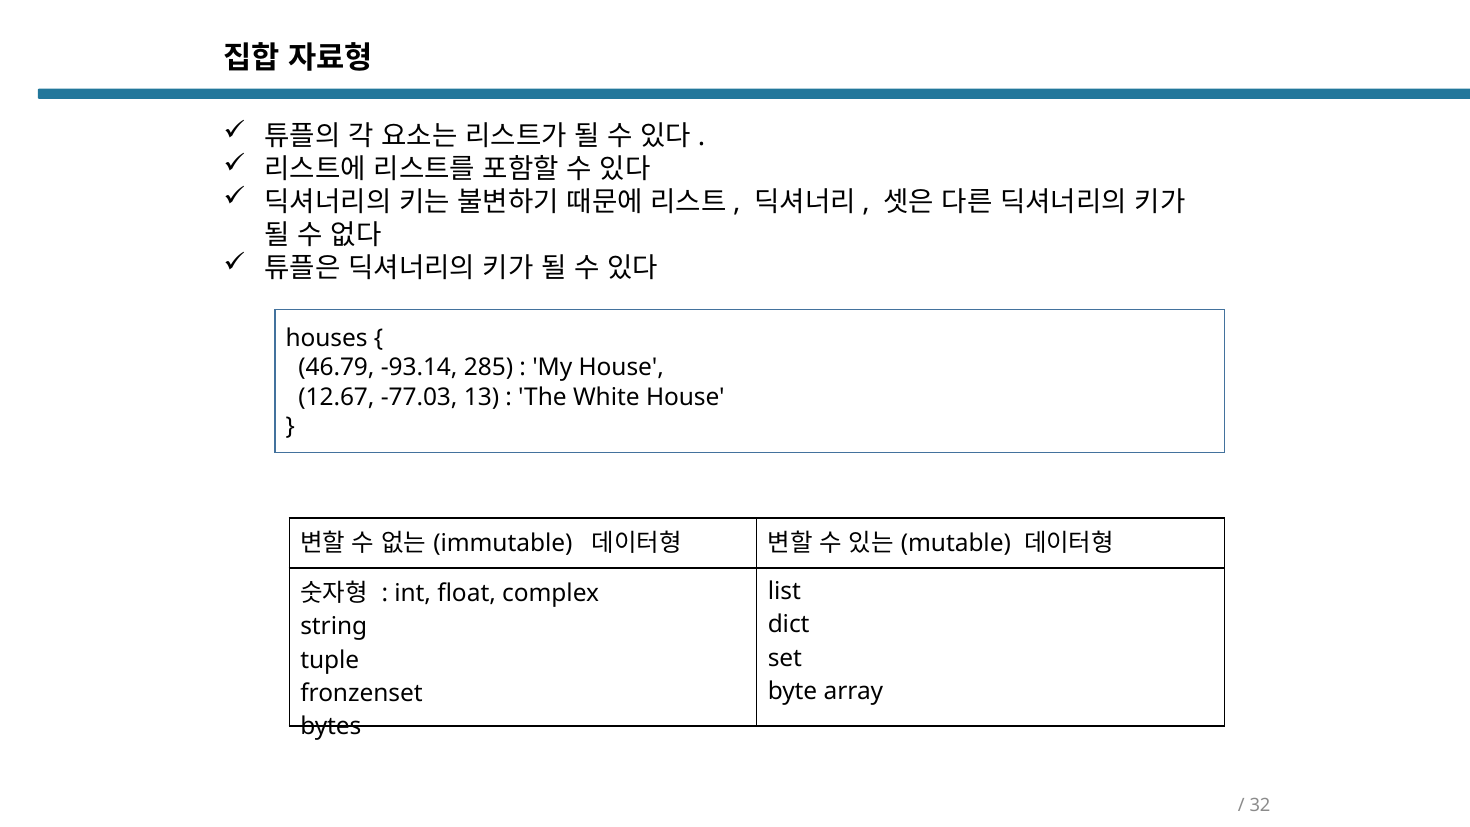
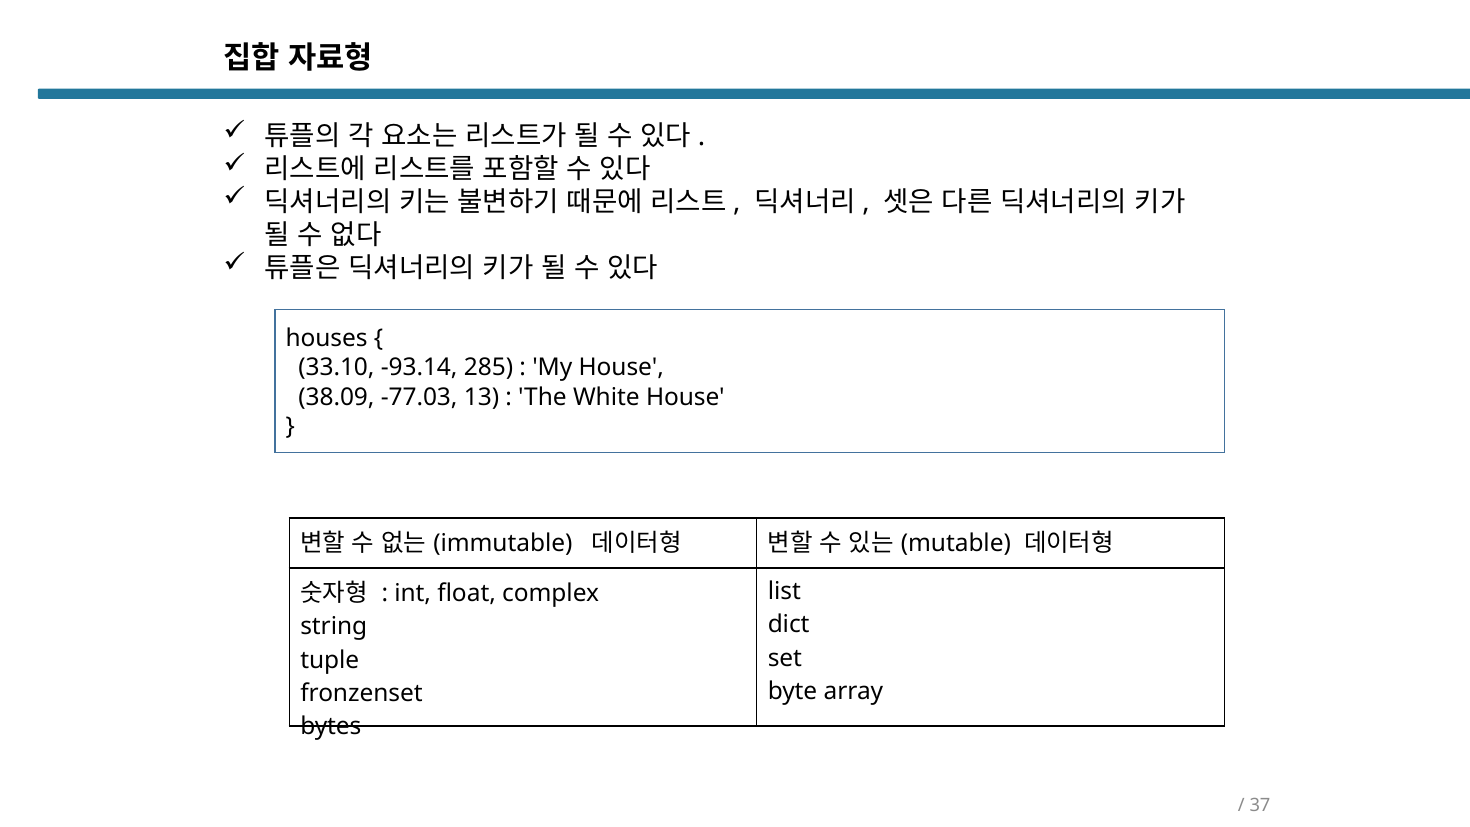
46.79: 46.79 -> 33.10 (336, 368)
12.67: 12.67 -> 38.09 (336, 397)
32: 32 -> 37 (1260, 805)
